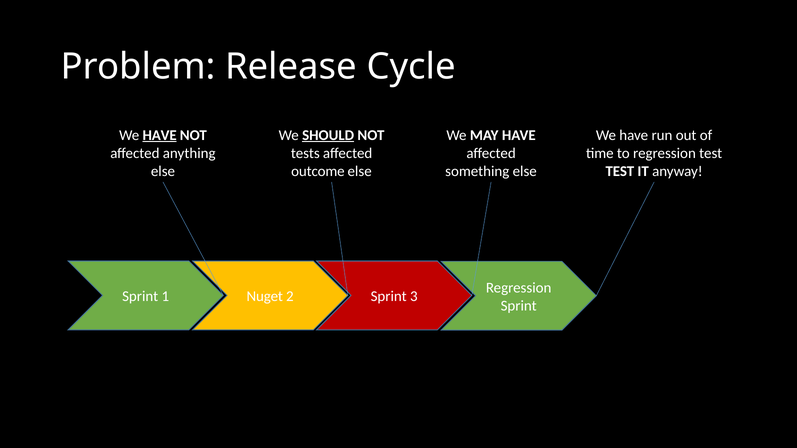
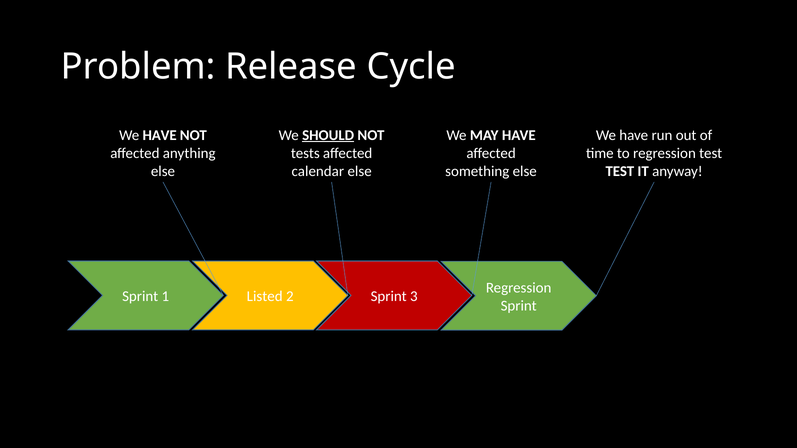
HAVE underline: present -> none (160, 135)
outcome: outcome -> calendar (318, 171)
Nuget: Nuget -> Listed (265, 297)
